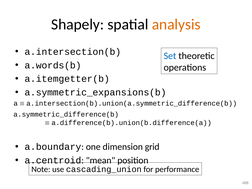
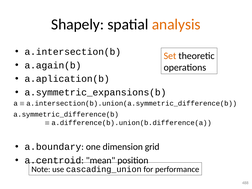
Set colour: blue -> orange (170, 56)
a.words(b: a.words(b -> a.again(b (53, 65)
a.itemgetter(b: a.itemgetter(b -> a.aplication(b (67, 79)
